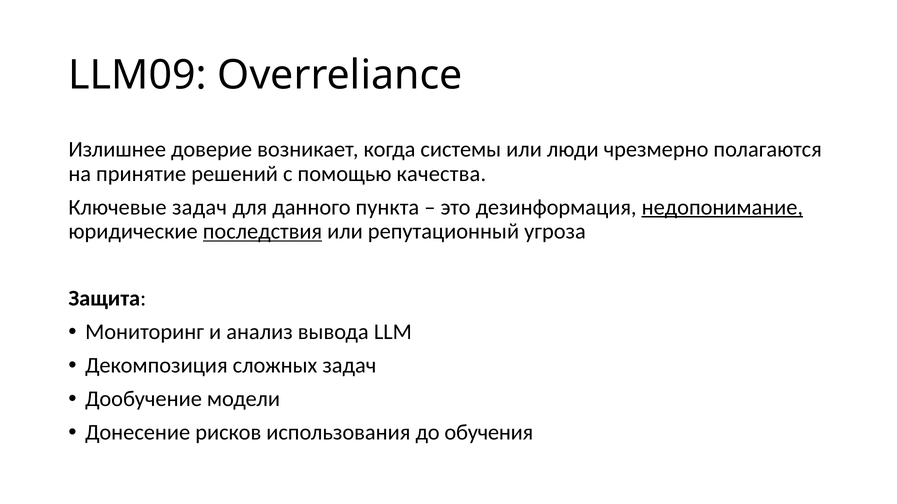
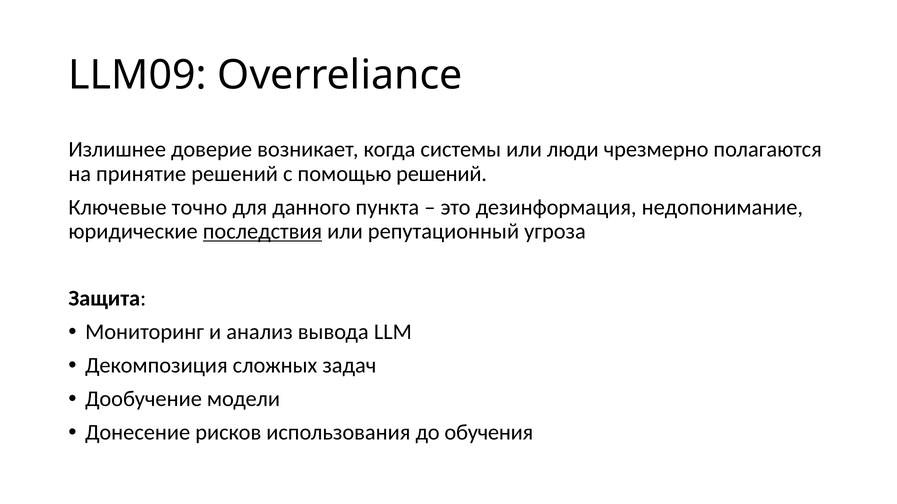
помощью качества: качества -> решений (442, 174)
Ключевые задач: задач -> точно (199, 207)
недопонимание underline: present -> none (722, 207)
